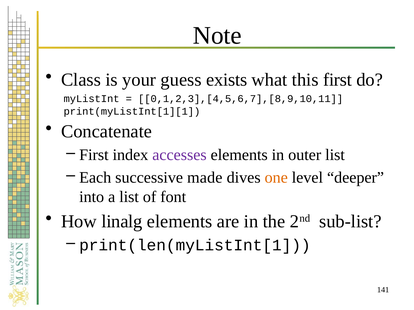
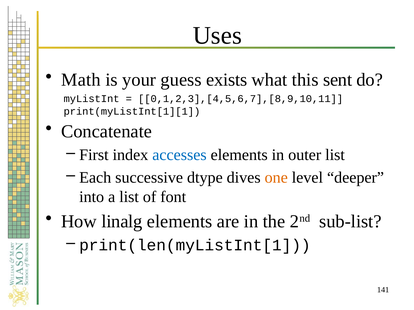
Note: Note -> Uses (217, 36)
Class: Class -> Math (81, 80)
this first: first -> sent (338, 80)
accesses colour: purple -> blue (179, 155)
made: made -> dtype (205, 178)
